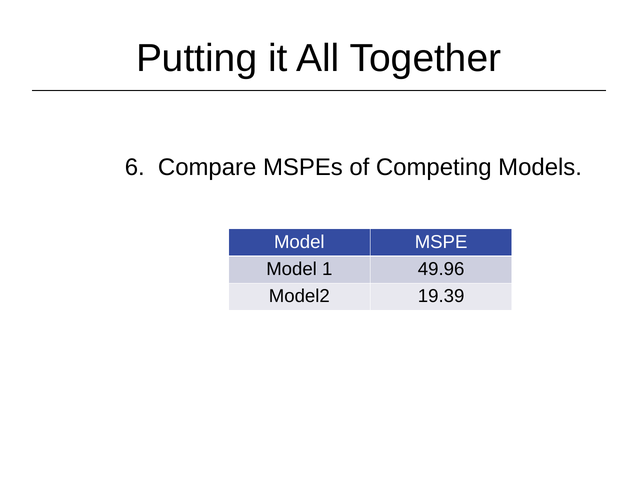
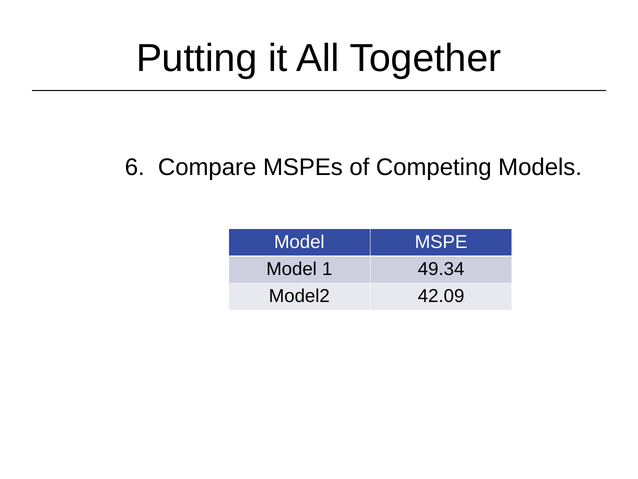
49.96: 49.96 -> 49.34 (441, 269)
19.39: 19.39 -> 42.09 (441, 296)
